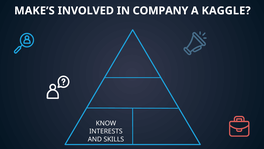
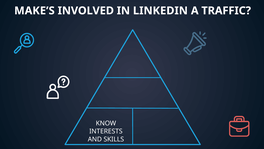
COMPANY: COMPANY -> LINKEDIN (160, 11)
KAGGLE: KAGGLE -> TRAFFIC (226, 11)
